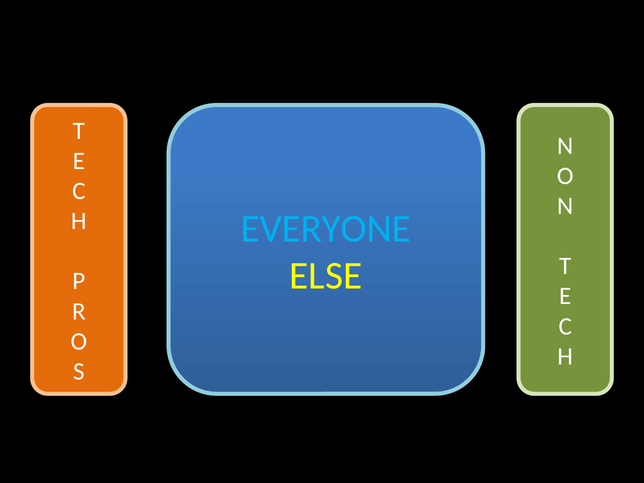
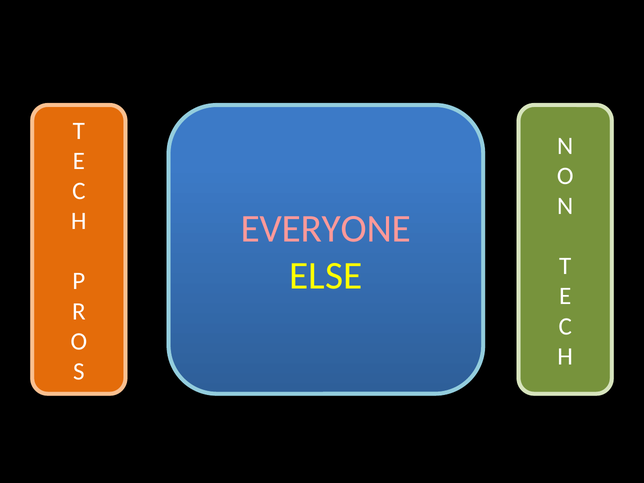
EVERYONE colour: light blue -> pink (326, 229)
